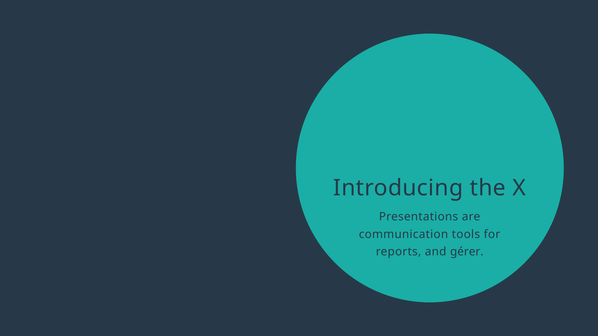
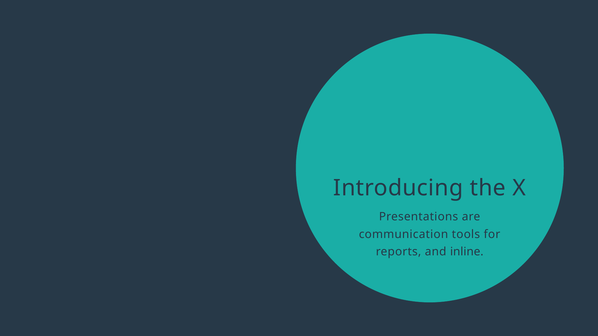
gérer: gérer -> inline (467, 252)
